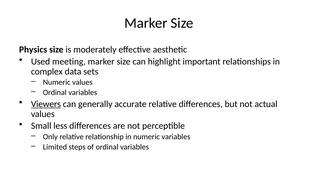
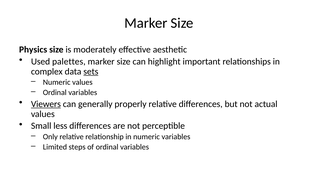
meeting: meeting -> palettes (69, 61)
sets underline: none -> present (91, 71)
accurate: accurate -> properly (131, 104)
